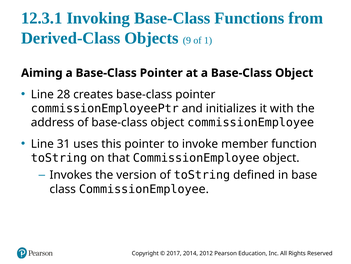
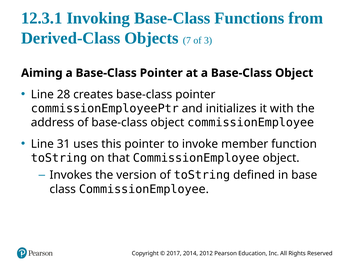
9: 9 -> 7 (187, 40)
1: 1 -> 3 (208, 40)
